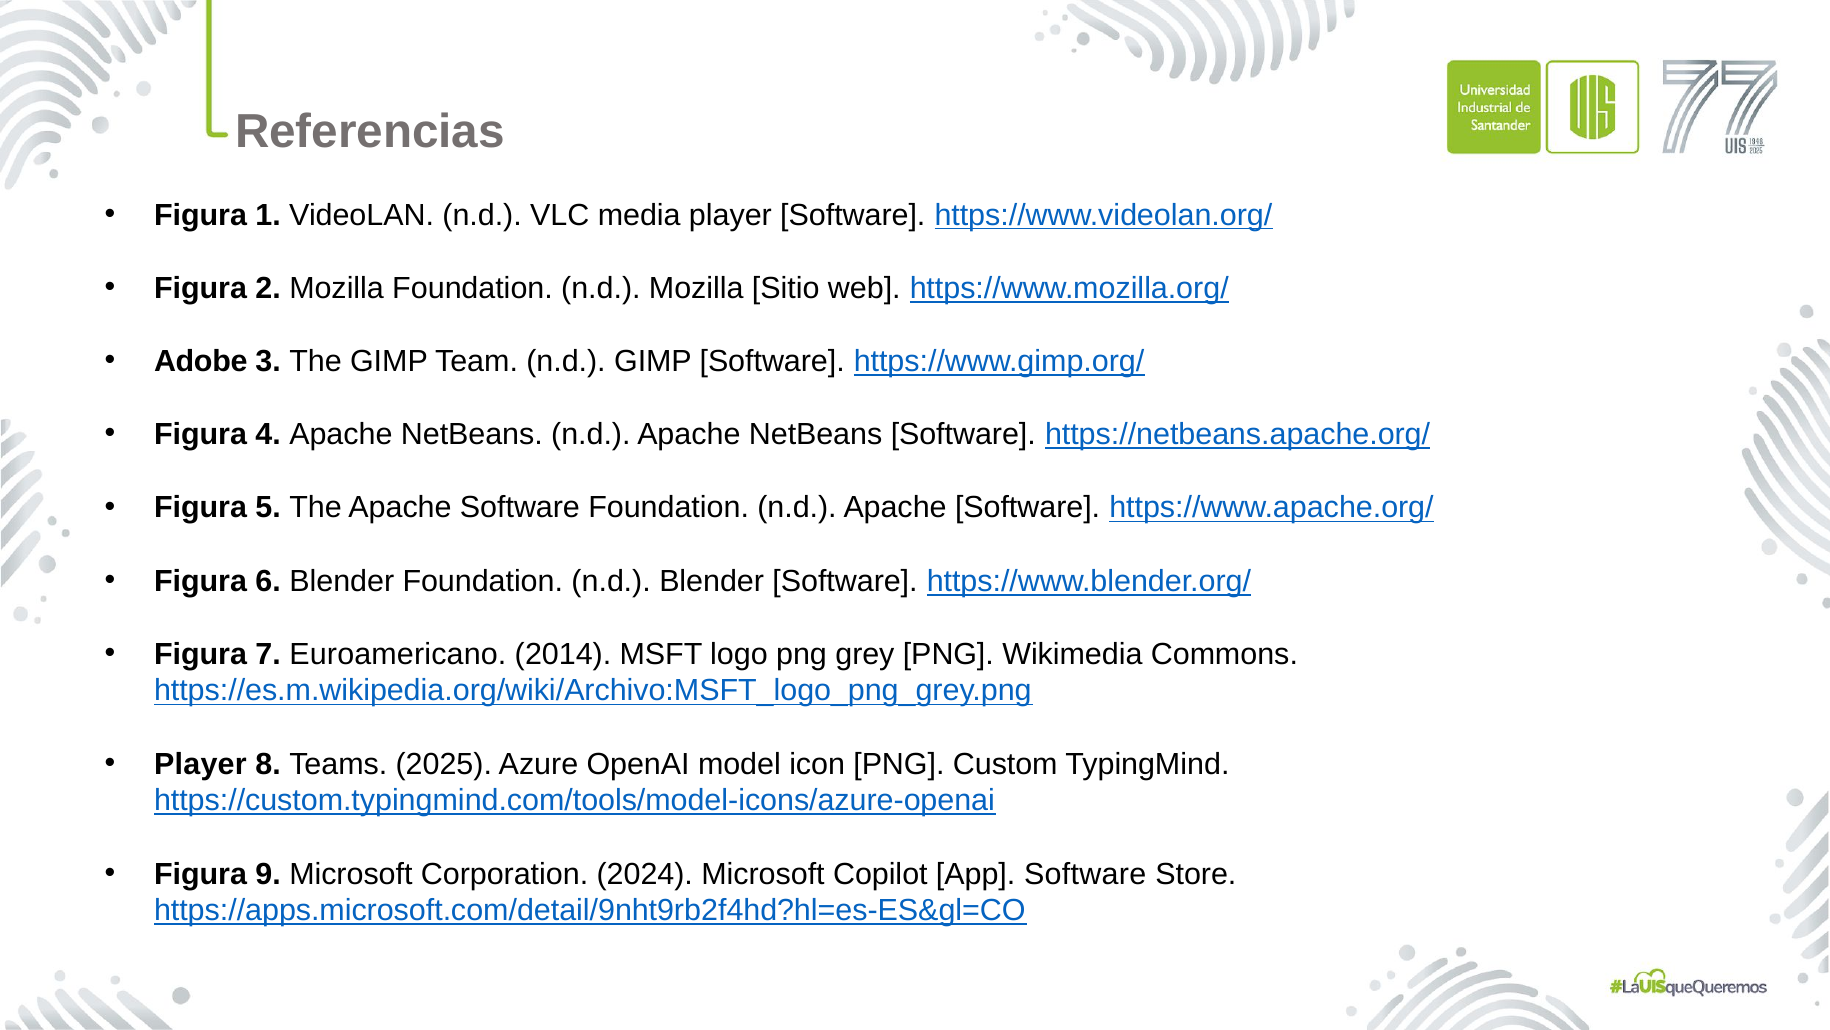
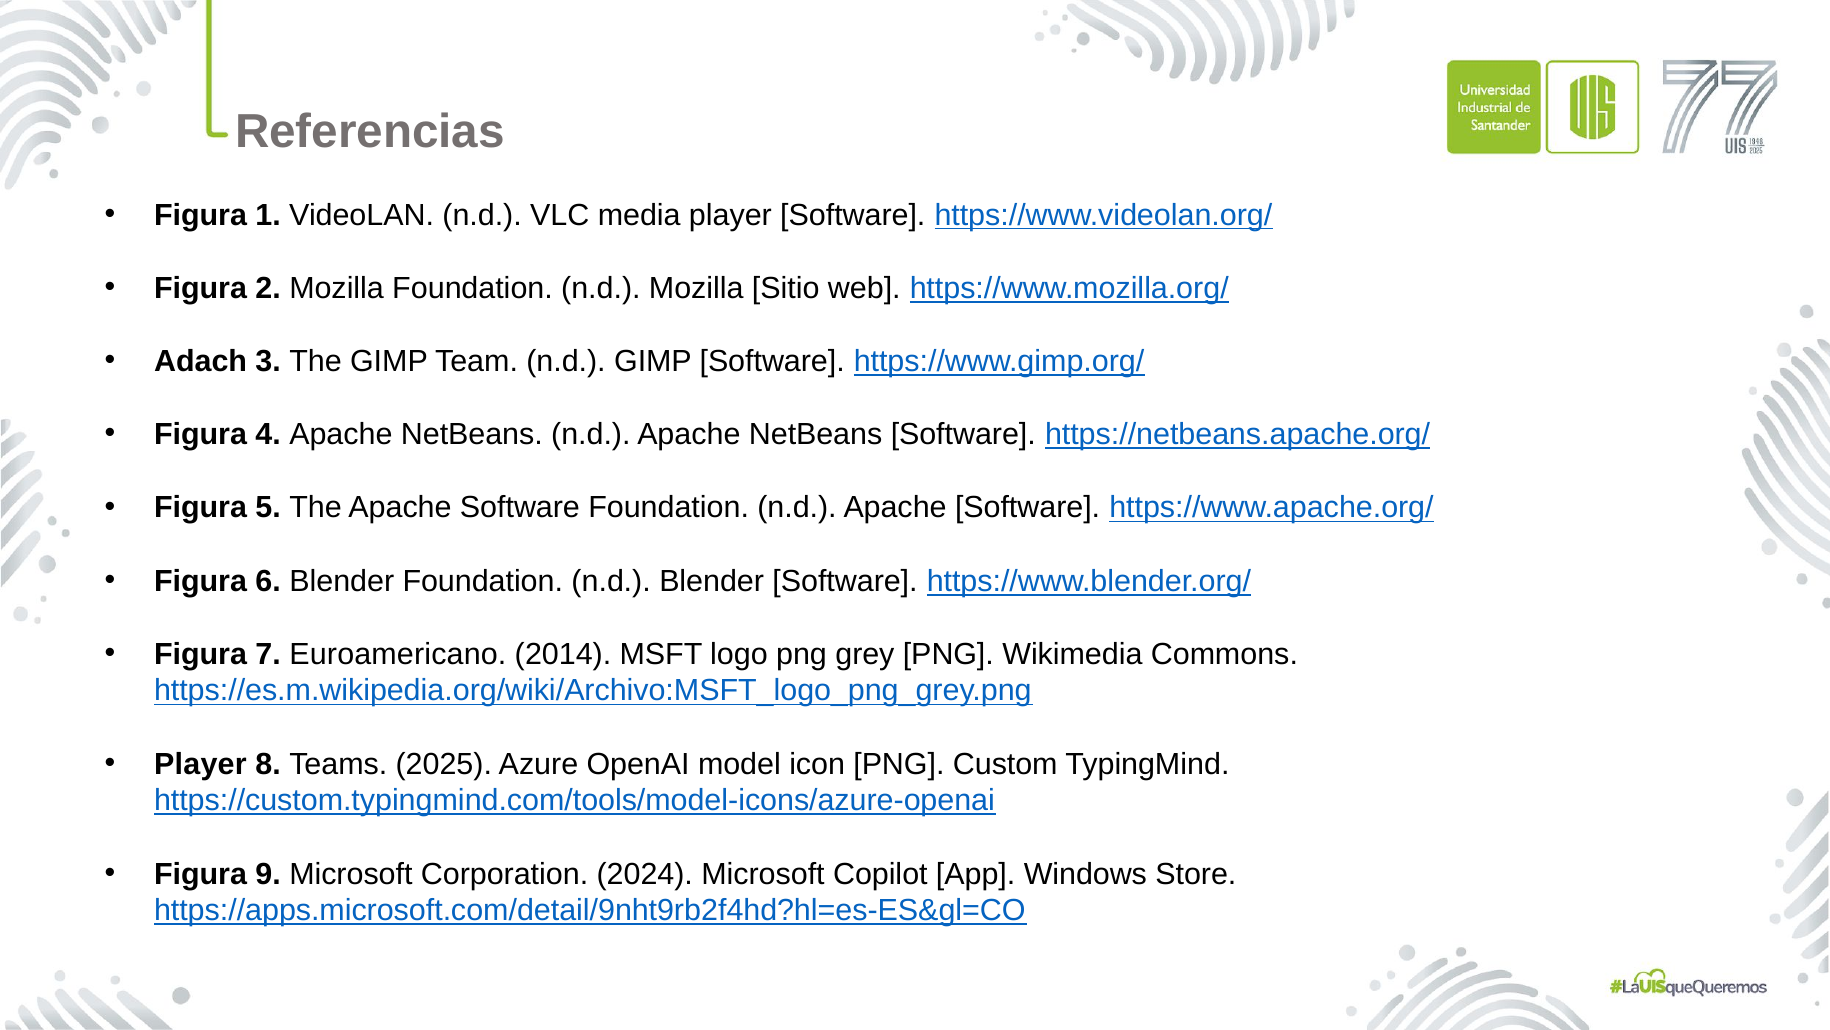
Adobe: Adobe -> Adach (201, 361)
App Software: Software -> Windows (1085, 873)
